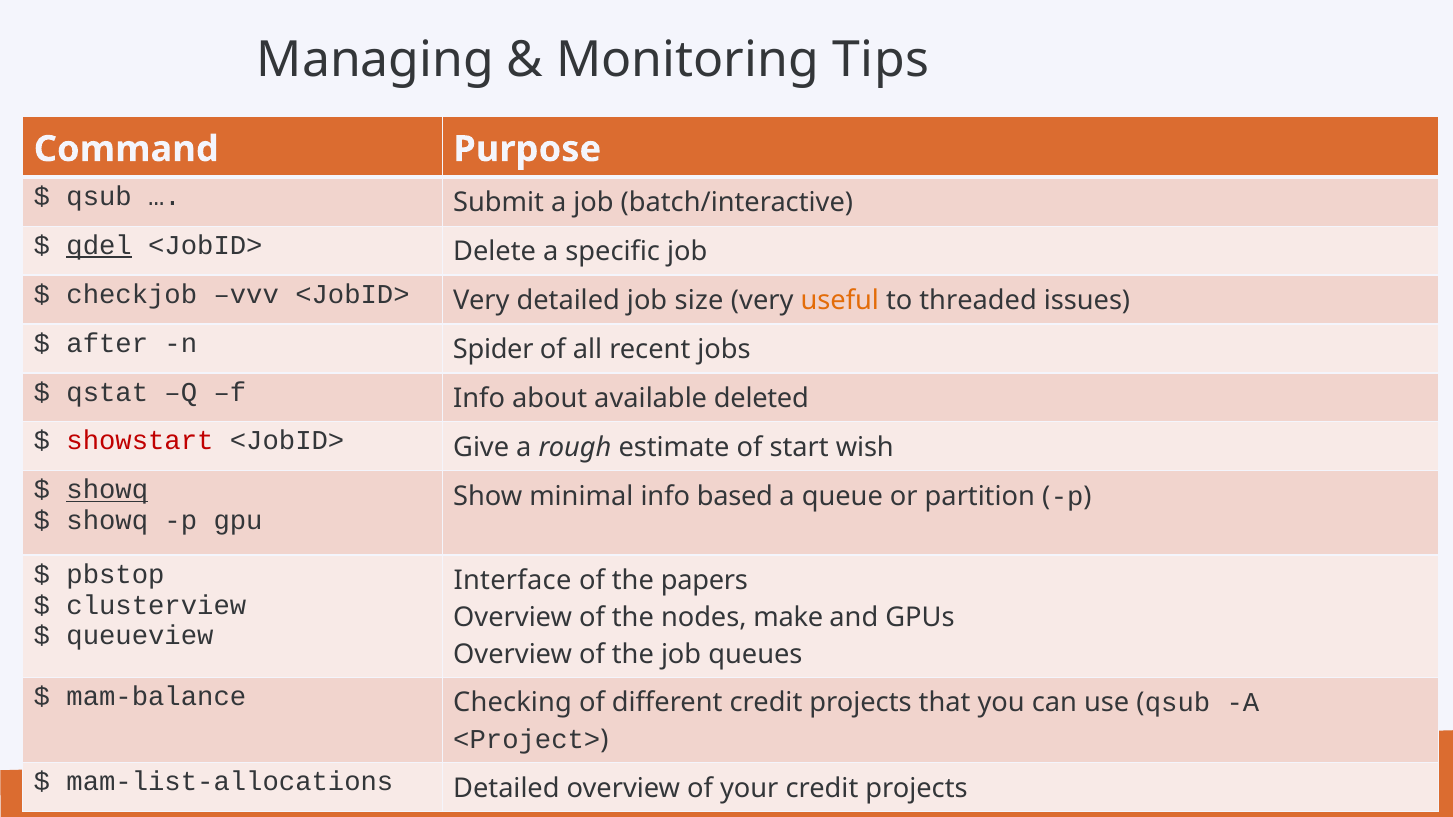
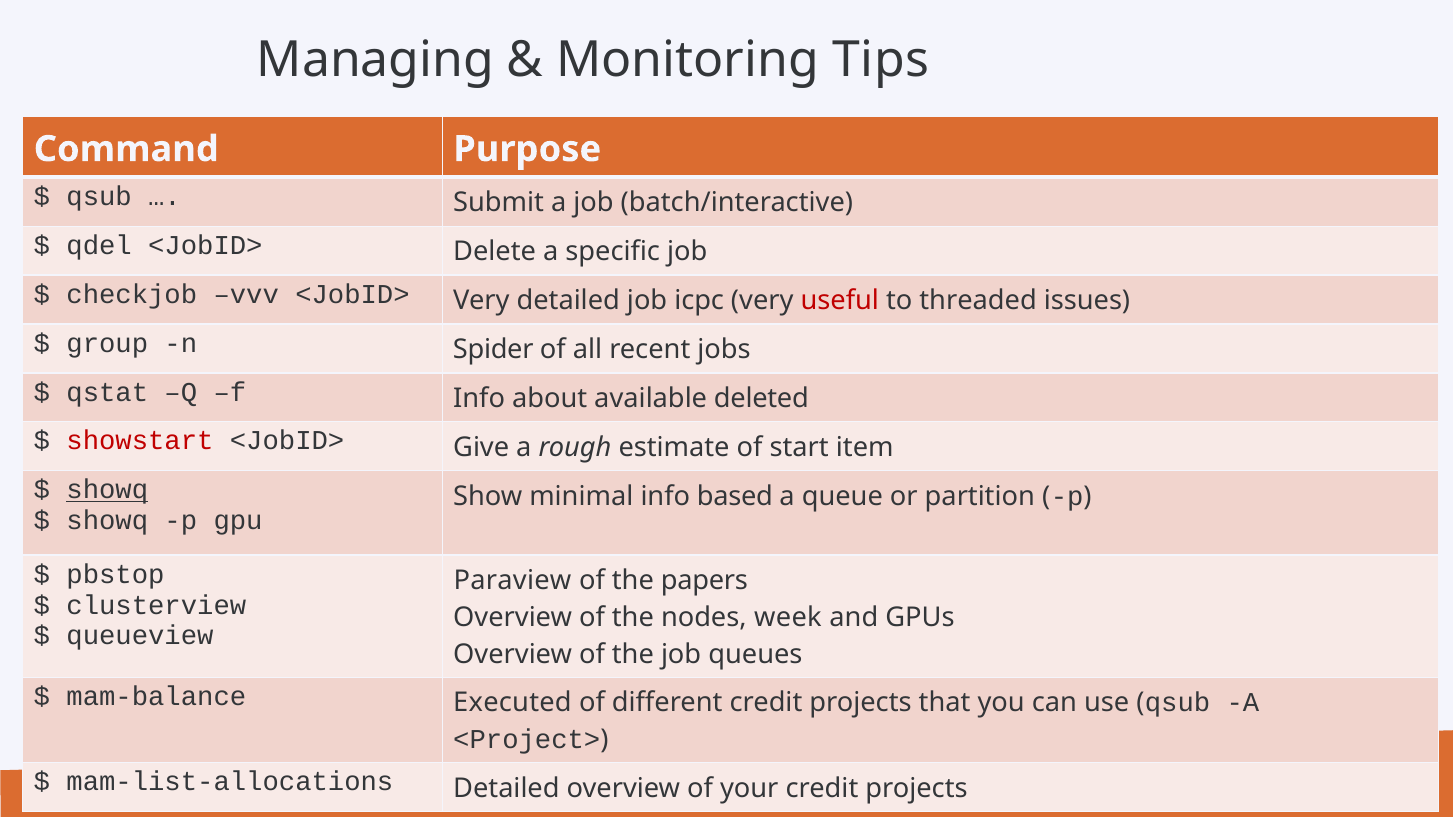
qdel underline: present -> none (99, 245)
size: size -> icpc (699, 301)
useful colour: orange -> red (840, 301)
after: after -> group (107, 343)
wish: wish -> item (865, 447)
Interface: Interface -> Paraview (512, 581)
make: make -> week (788, 618)
Checking: Checking -> Executed (512, 703)
